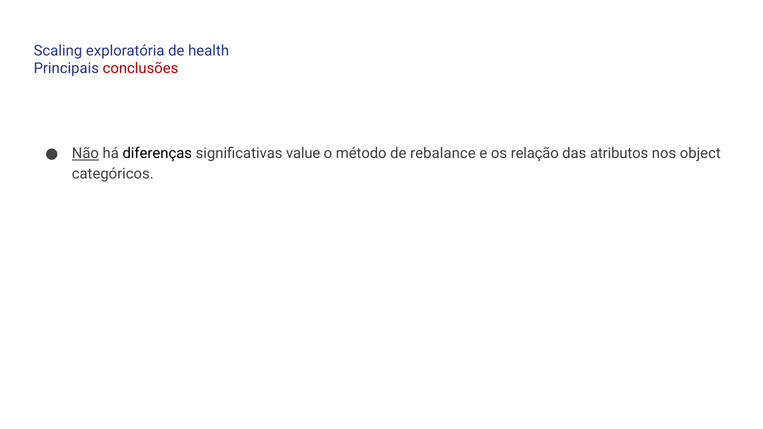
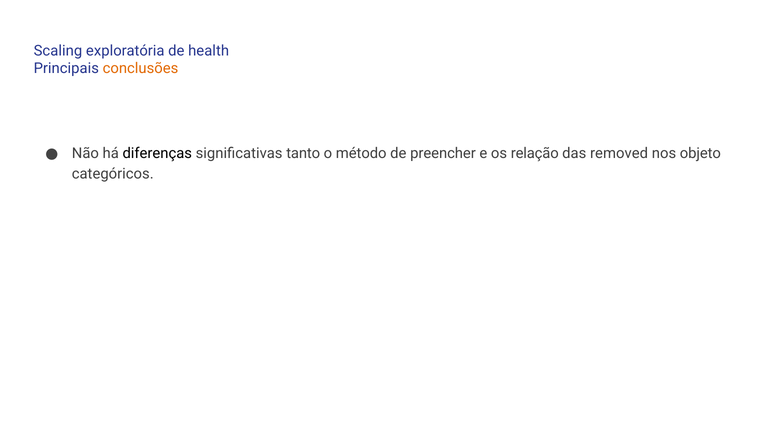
conclusões colour: red -> orange (141, 68)
Não underline: present -> none (85, 154)
value: value -> tanto (303, 154)
rebalance: rebalance -> preencher (443, 154)
atributos: atributos -> removed (619, 154)
object: object -> objeto (700, 154)
